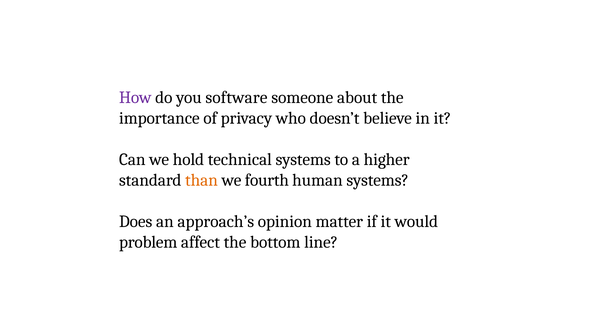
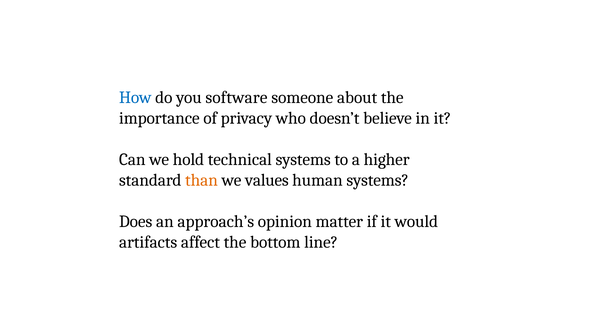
How colour: purple -> blue (135, 97)
fourth: fourth -> values (267, 180)
problem: problem -> artifacts (148, 242)
